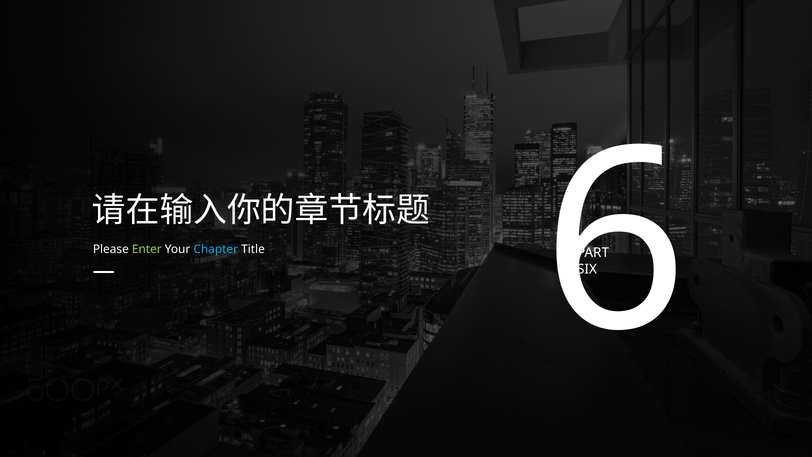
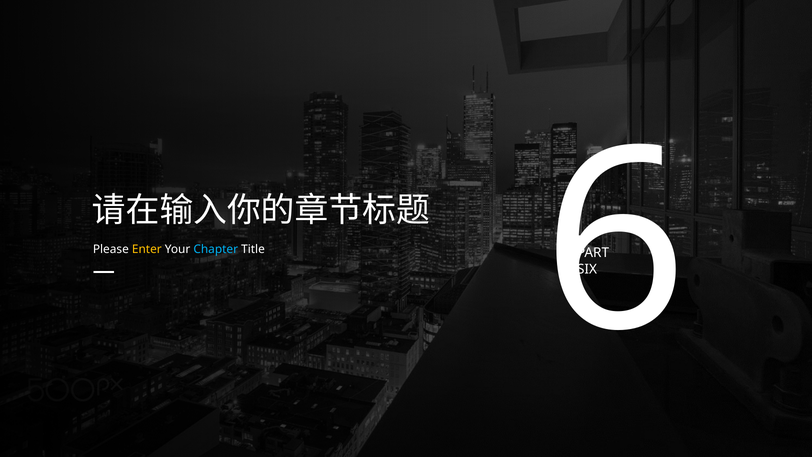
Enter colour: light green -> yellow (147, 249)
